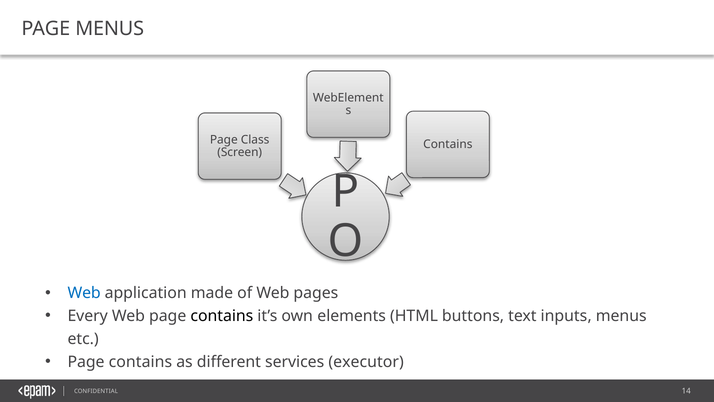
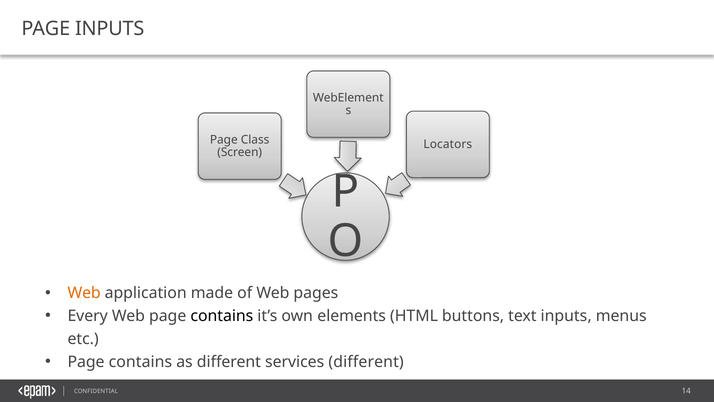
PAGE MENUS: MENUS -> INPUTS (110, 29)
Contains: Contains -> Locators (448, 144)
Web colour: blue -> orange (84, 293)
services executor: executor -> different (366, 361)
